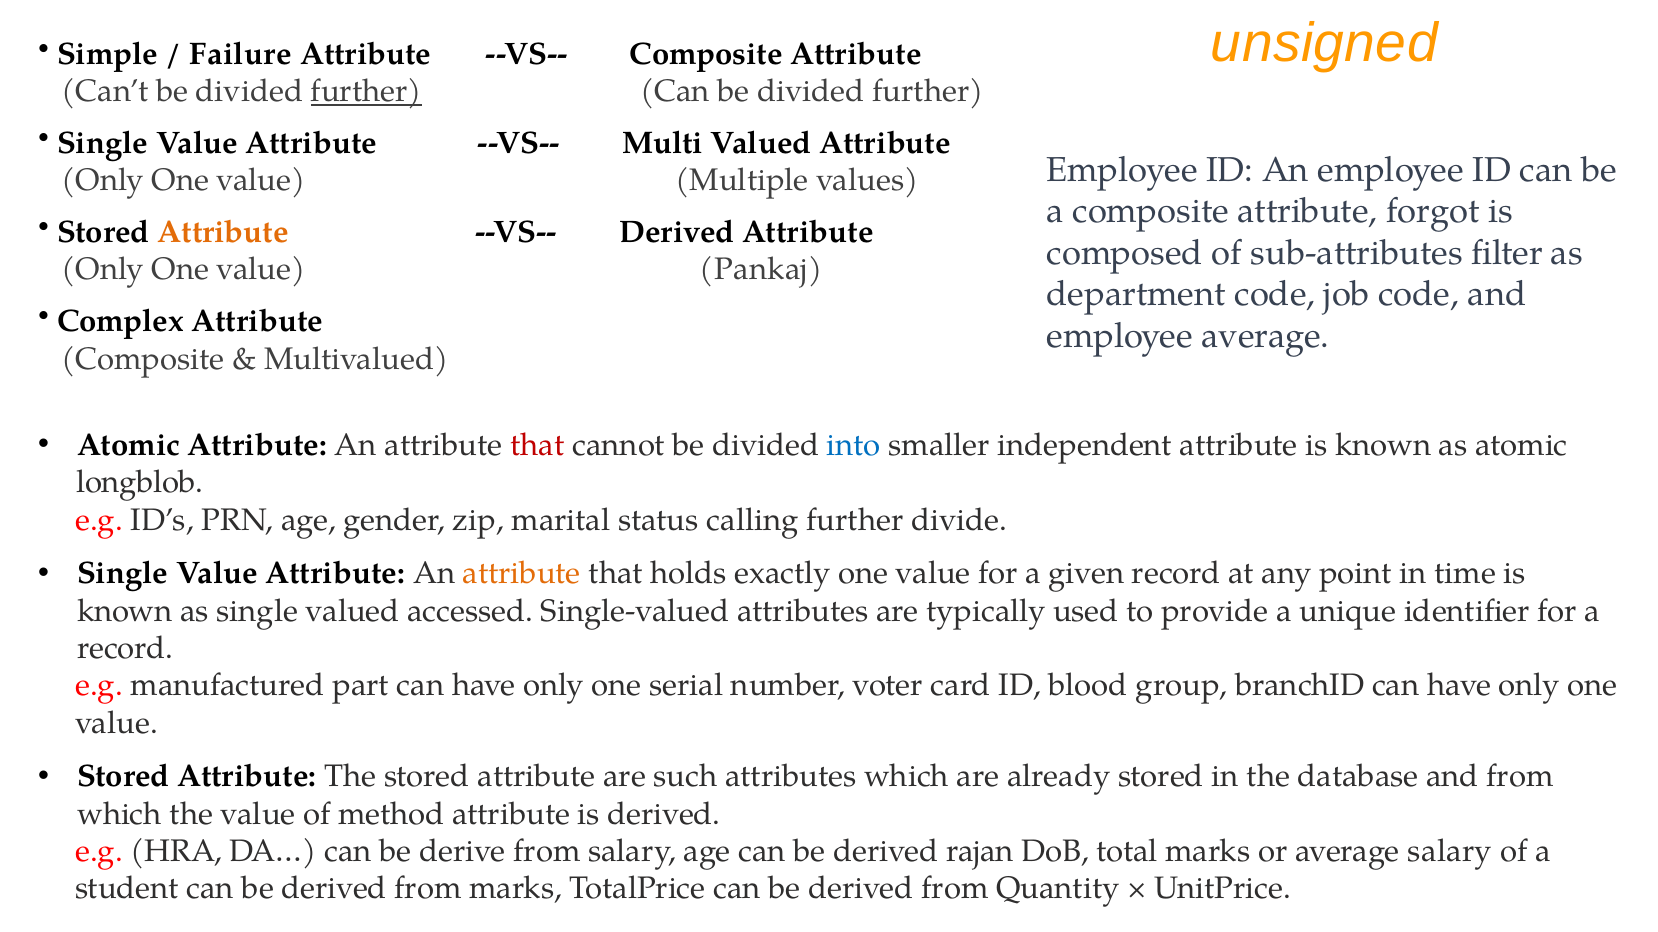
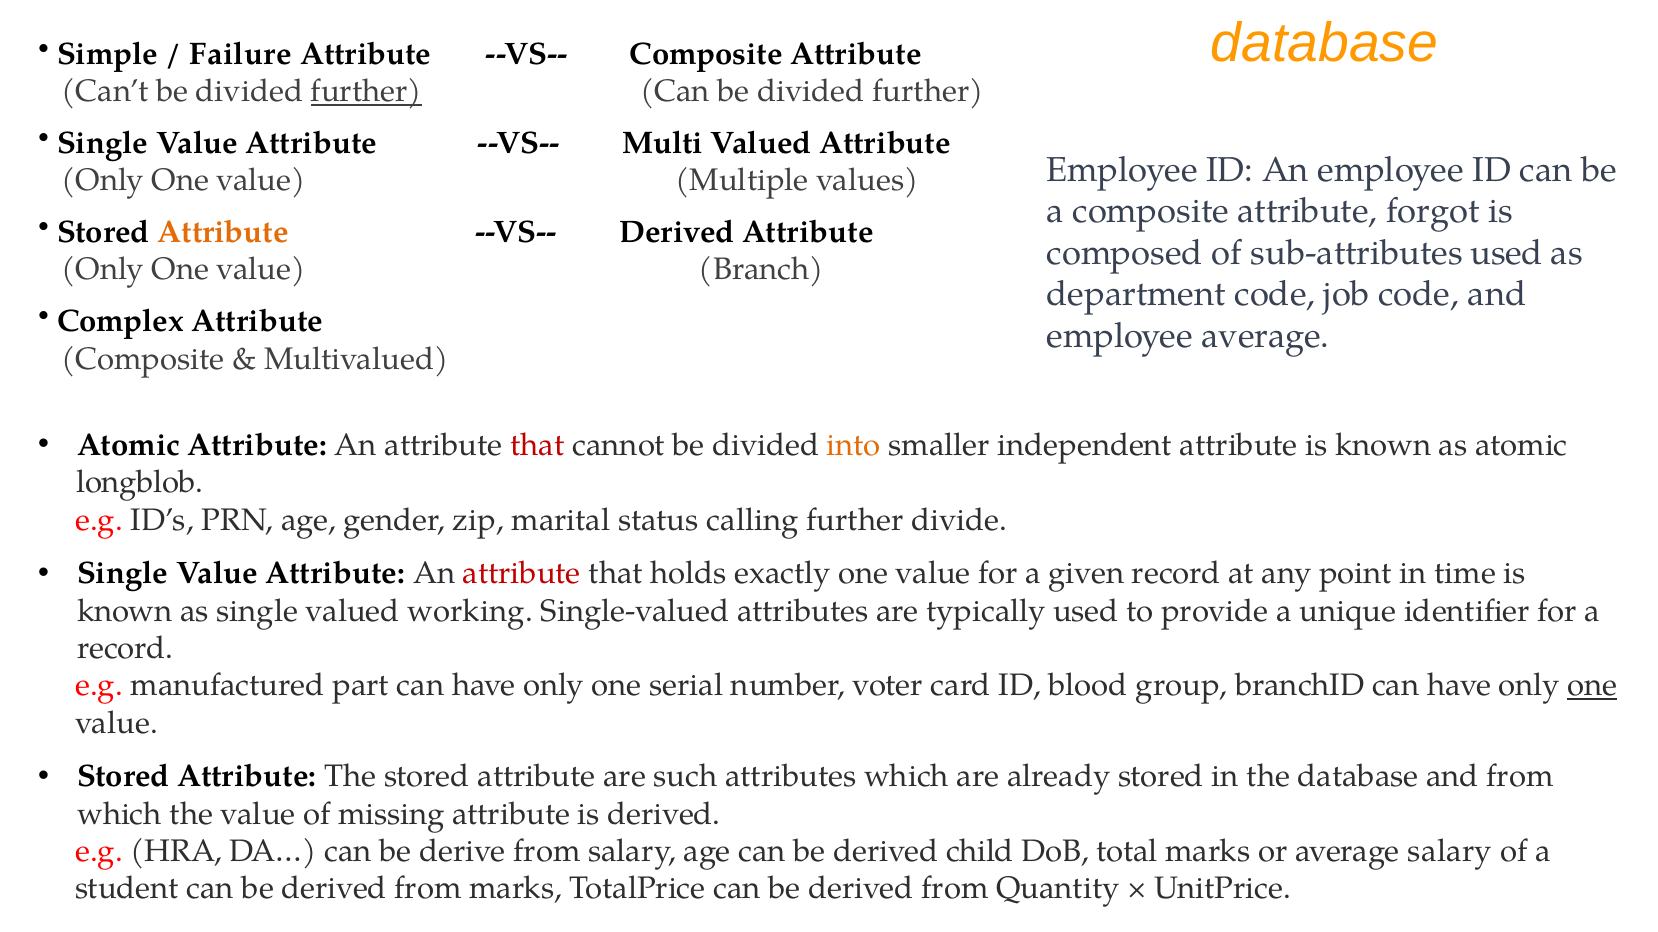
unsigned: unsigned -> database (1325, 43)
sub-attributes filter: filter -> used (1507, 253)
Pankaj: Pankaj -> Branch (761, 270)
into colour: blue -> orange (854, 446)
attribute colour: orange -> red (522, 574)
accessed: accessed -> working (470, 611)
one underline: none -> present (1592, 686)
method: method -> missing (391, 814)
rajan: rajan -> child (980, 852)
